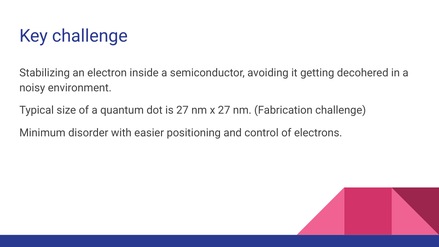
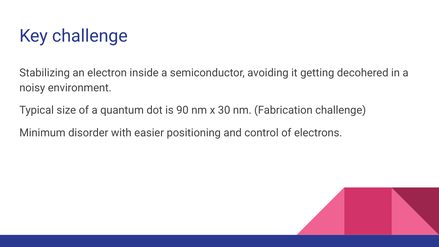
is 27: 27 -> 90 (182, 110)
x 27: 27 -> 30 (224, 110)
